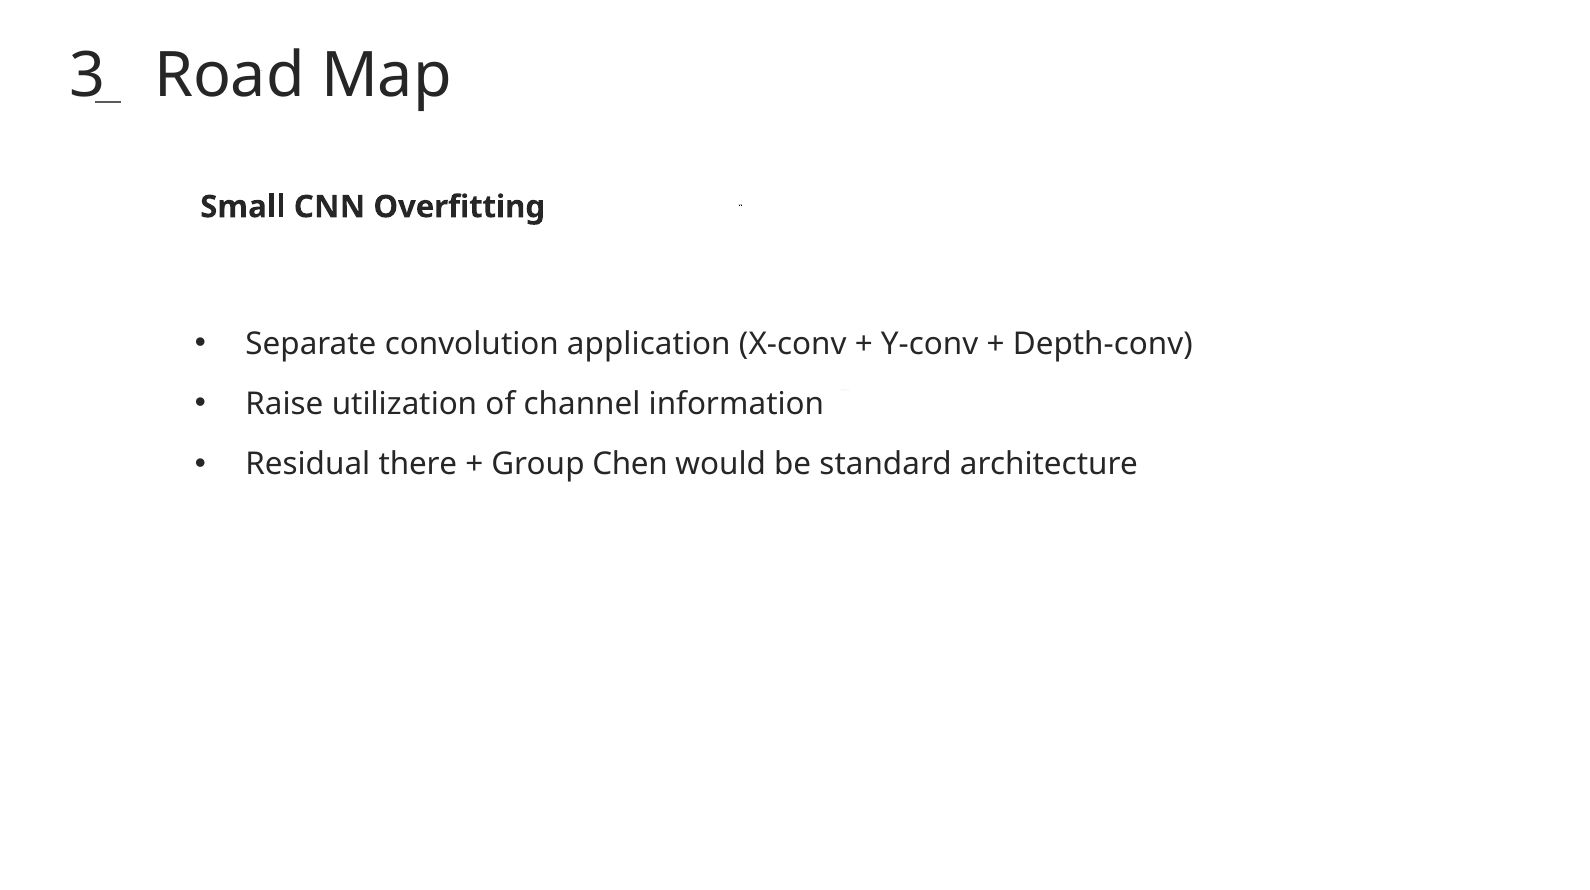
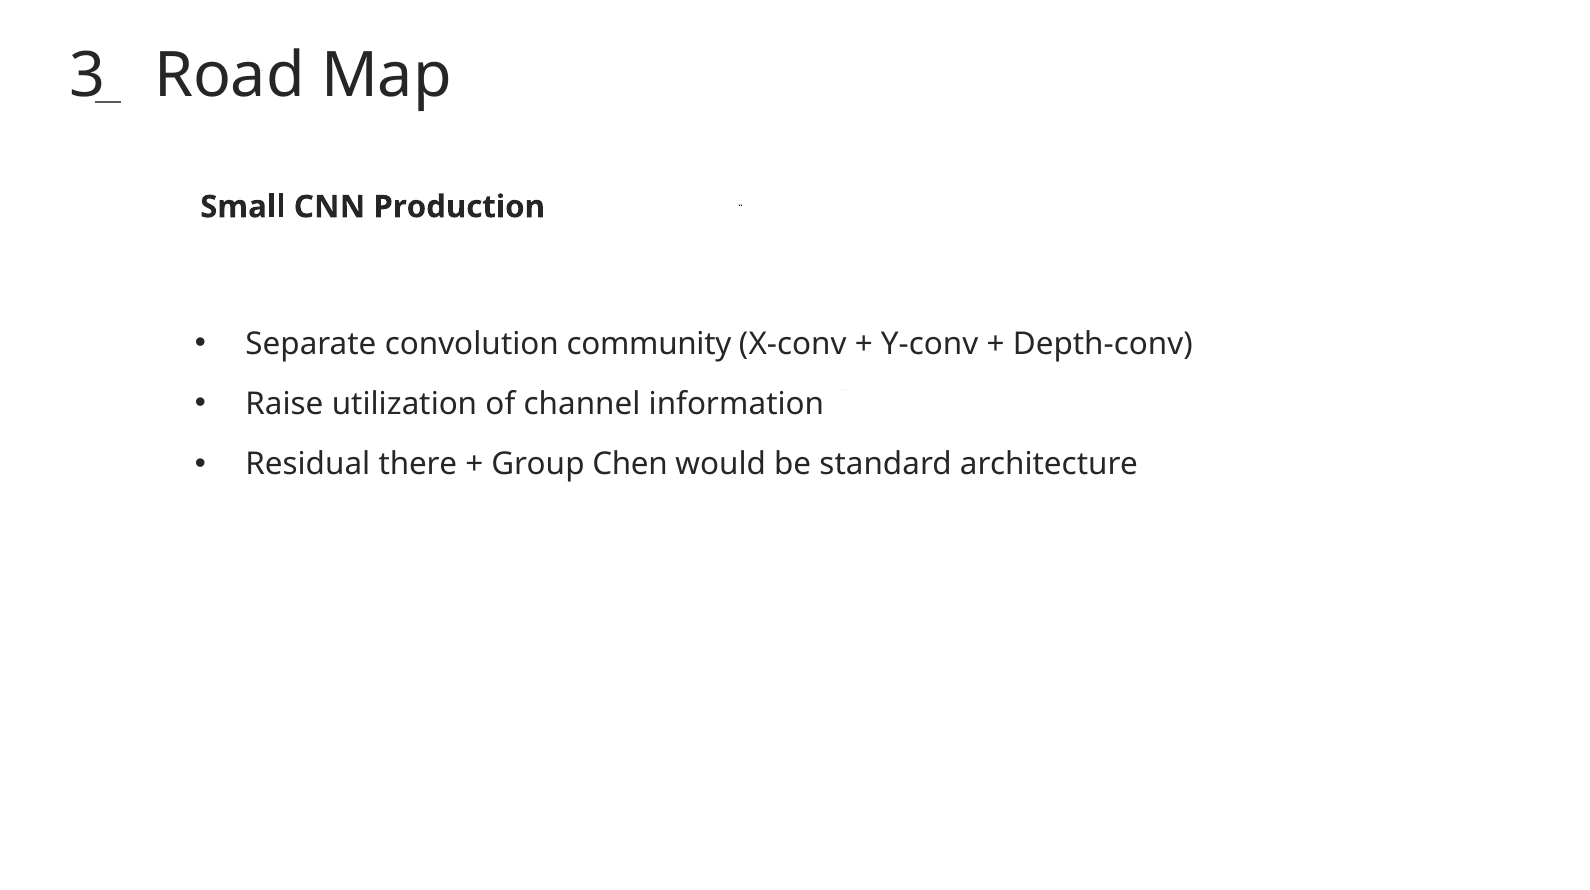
Overfitting: Overfitting -> Production (459, 207)
application: application -> community (649, 344)
